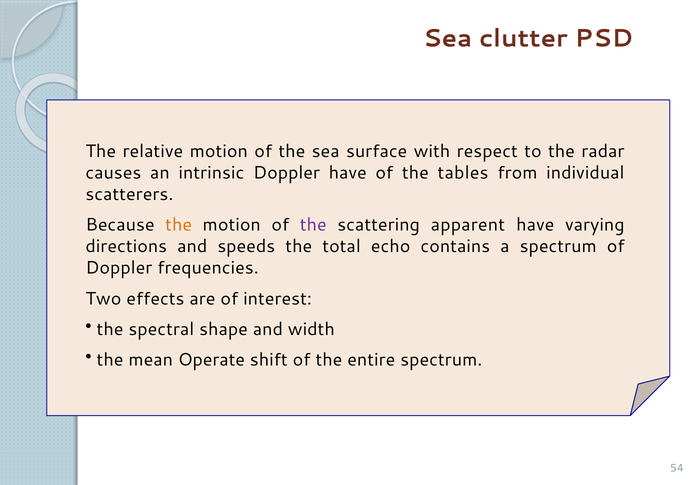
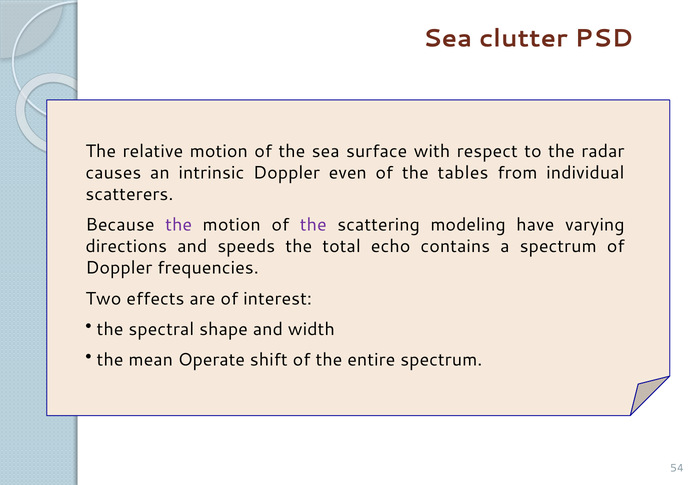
Doppler have: have -> even (348, 173)
the colour: orange -> purple (179, 225)
apparent: apparent -> modeling (468, 225)
